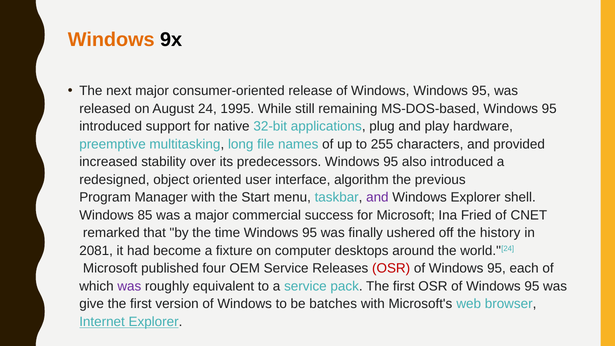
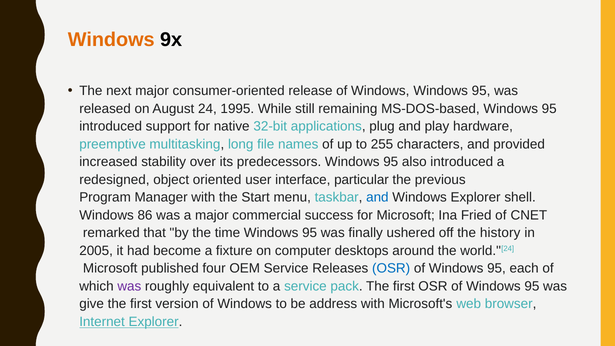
algorithm: algorithm -> particular (361, 180)
and colour: purple -> blue (377, 197)
85: 85 -> 86 (145, 215)
2081: 2081 -> 2005 (96, 251)
OSR colour: red -> blue (391, 268)
batches: batches -> address (333, 304)
